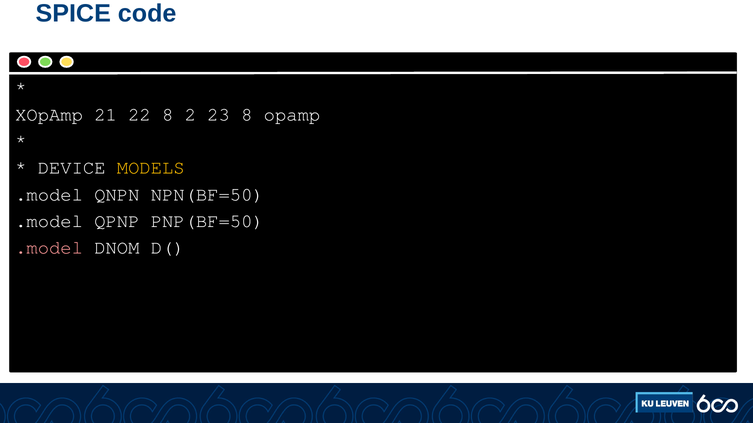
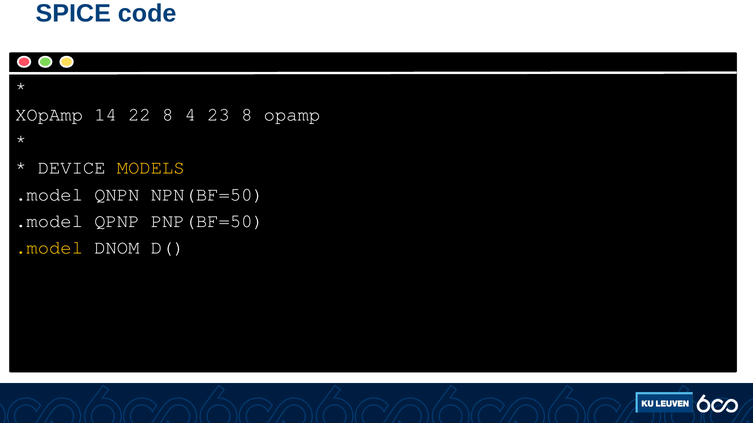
21: 21 -> 14 (106, 115)
2: 2 -> 4 (190, 115)
.model colour: pink -> yellow (49, 248)
